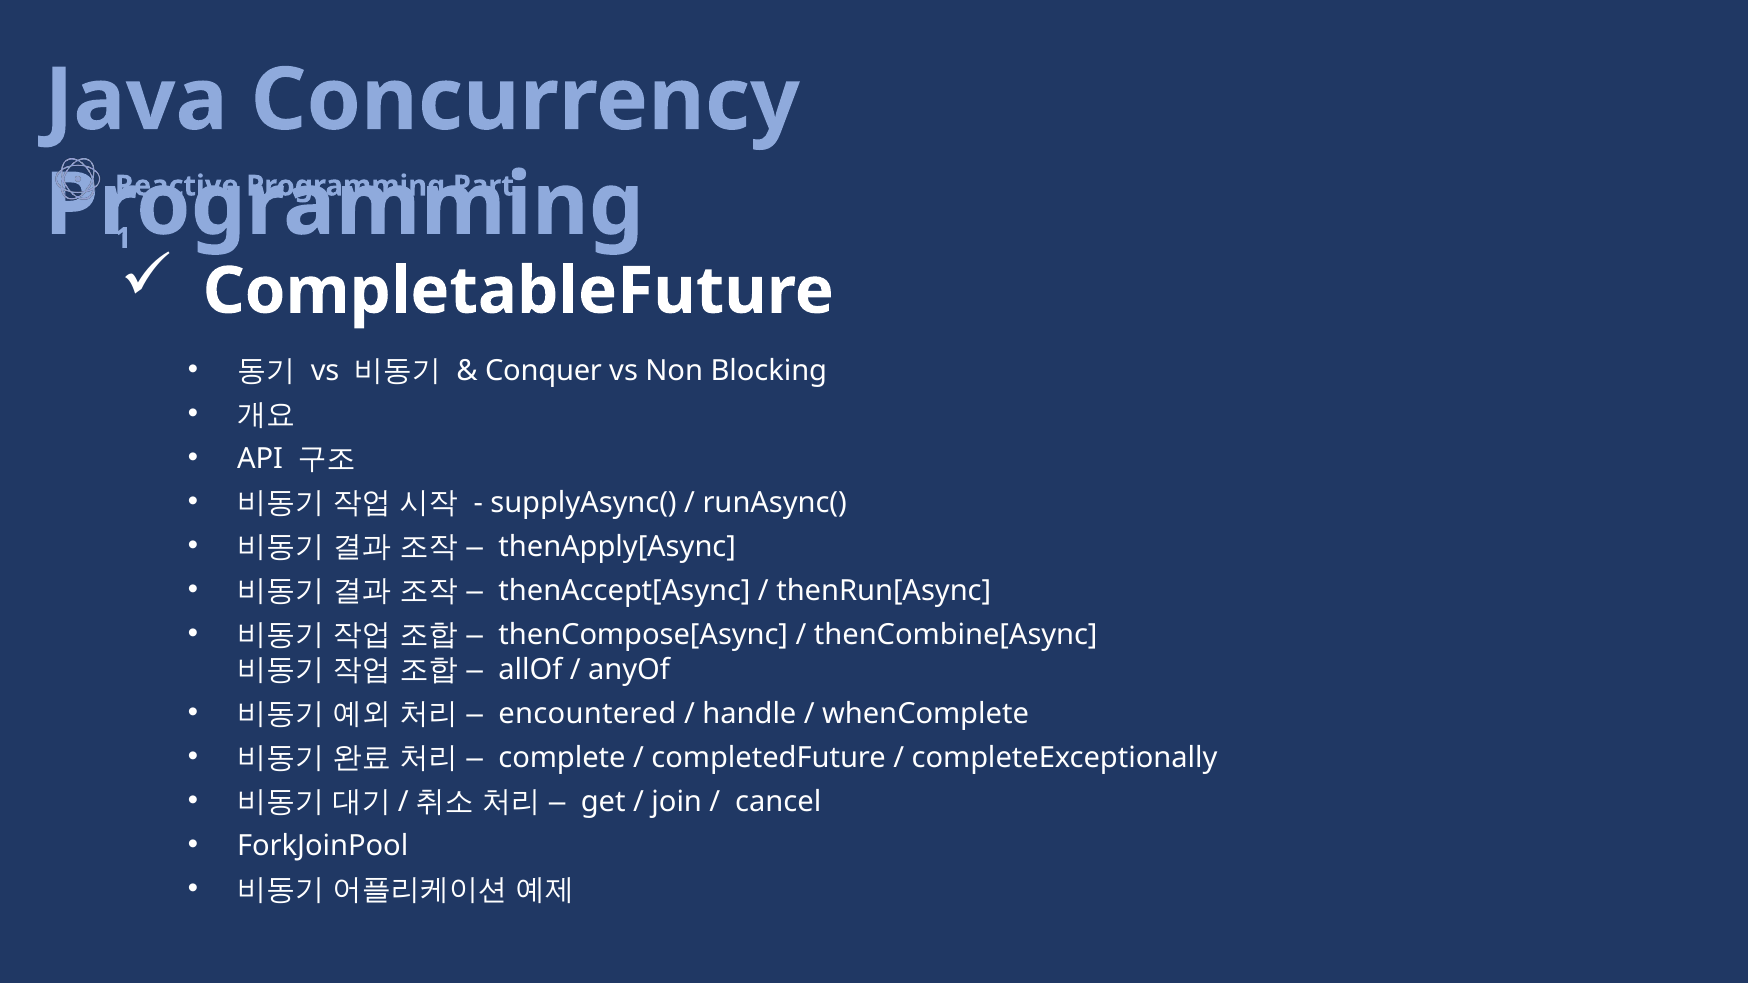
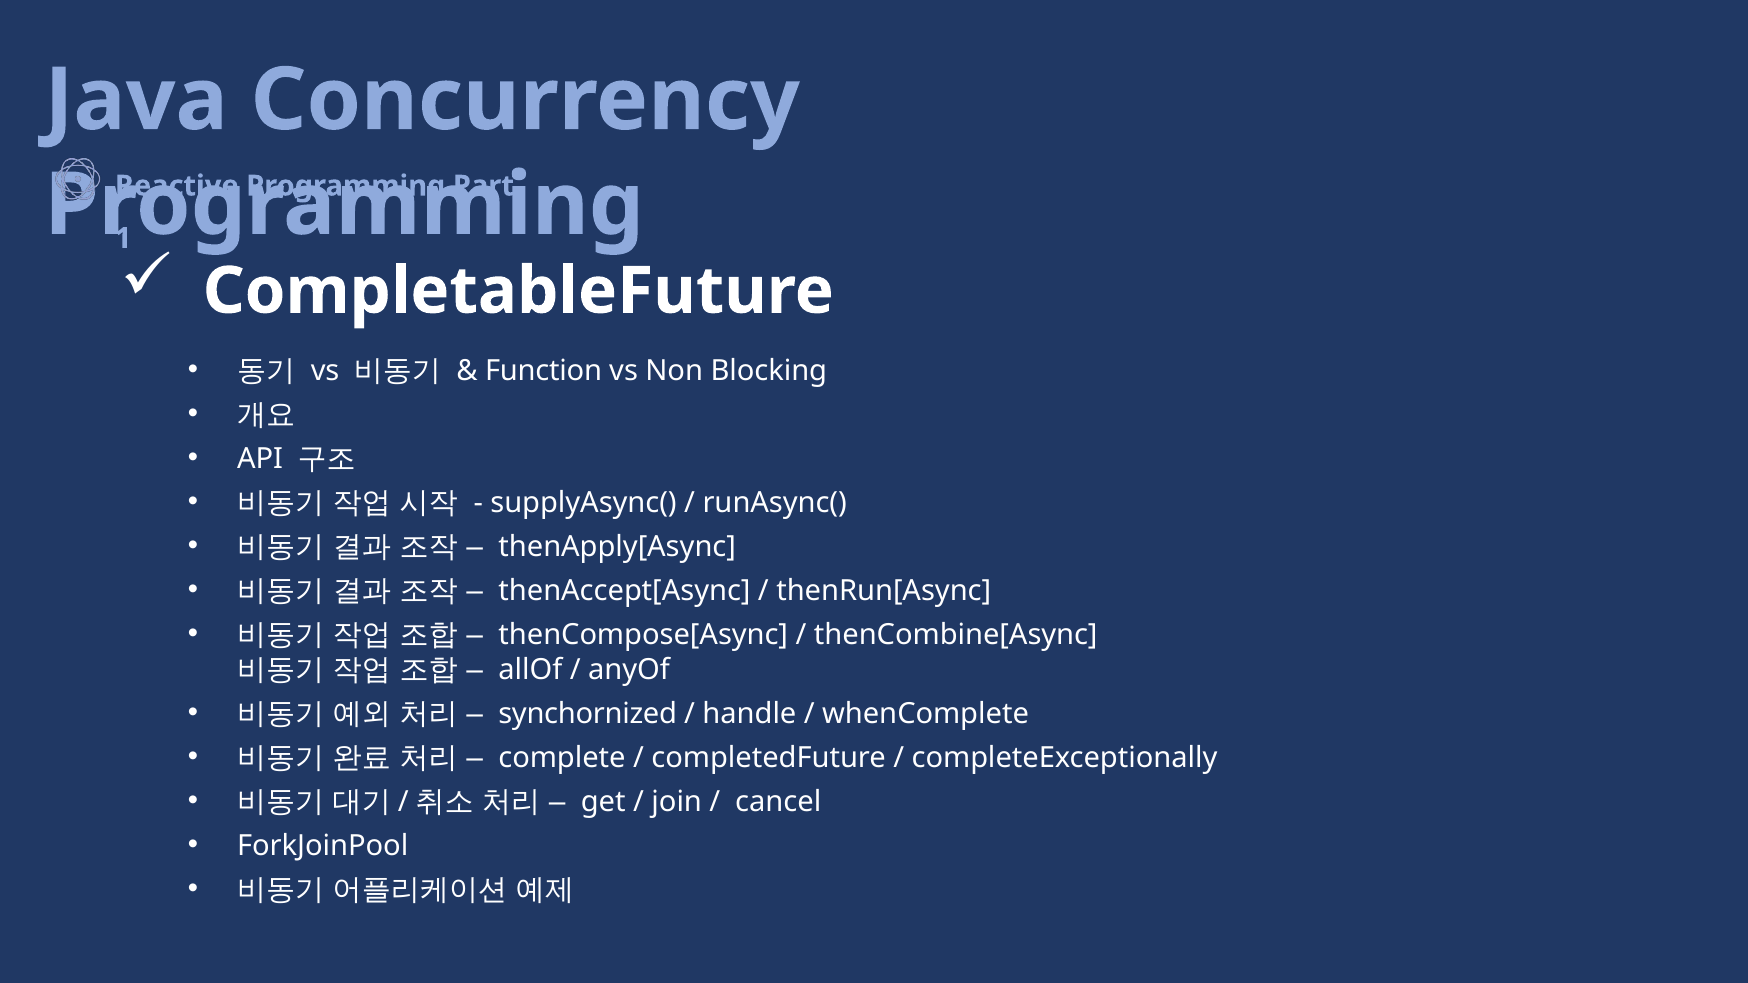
Conquer: Conquer -> Function (544, 371)
encountered: encountered -> synchornized (588, 714)
